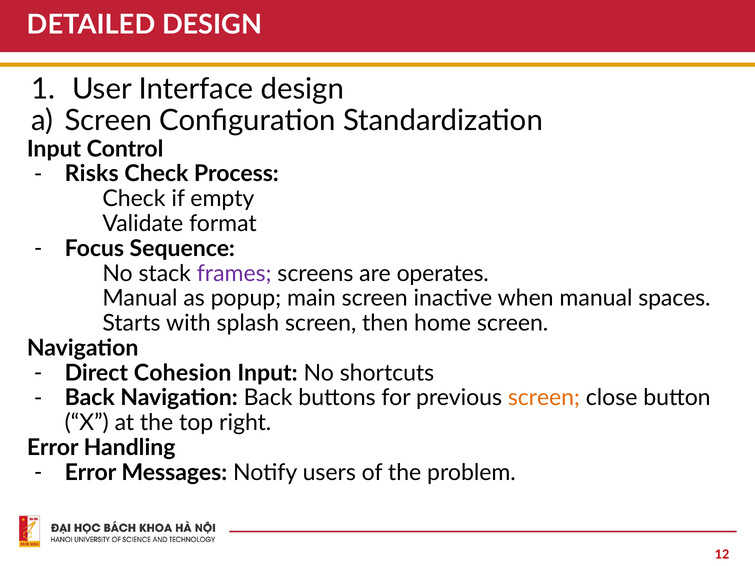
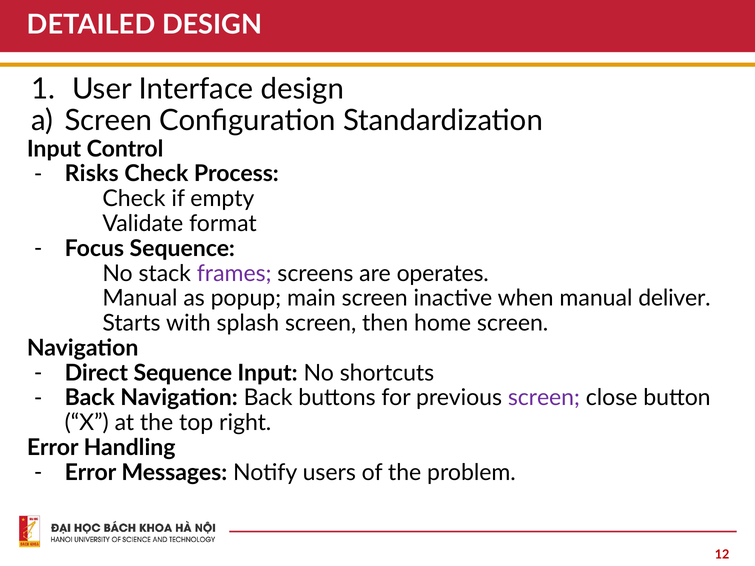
spaces: spaces -> deliver (674, 298)
Direct Cohesion: Cohesion -> Sequence (183, 373)
screen colour: orange -> purple (544, 398)
